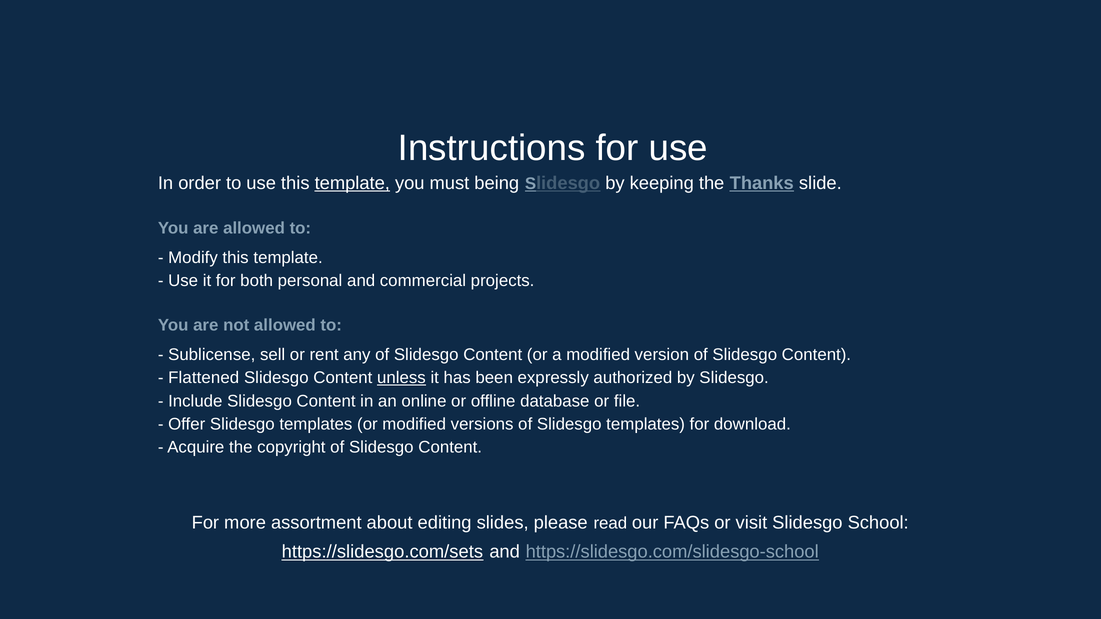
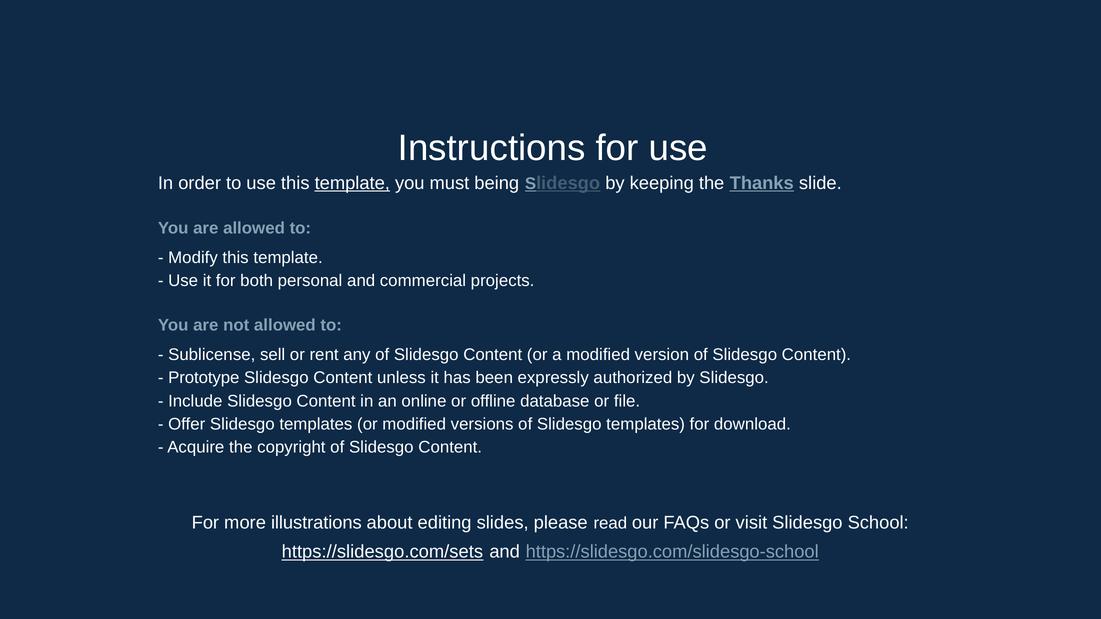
Flattened: Flattened -> Prototype (204, 378)
unless underline: present -> none (401, 378)
assortment: assortment -> illustrations (316, 523)
